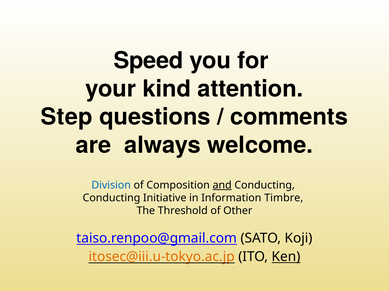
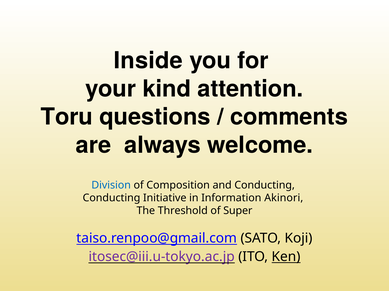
Speed: Speed -> Inside (148, 61)
Step: Step -> Toru (67, 117)
and underline: present -> none (222, 186)
Timbre: Timbre -> Akinori (284, 198)
Other: Other -> Super (238, 211)
itosec@iii.u-tokyo.ac.jp colour: orange -> purple (162, 257)
